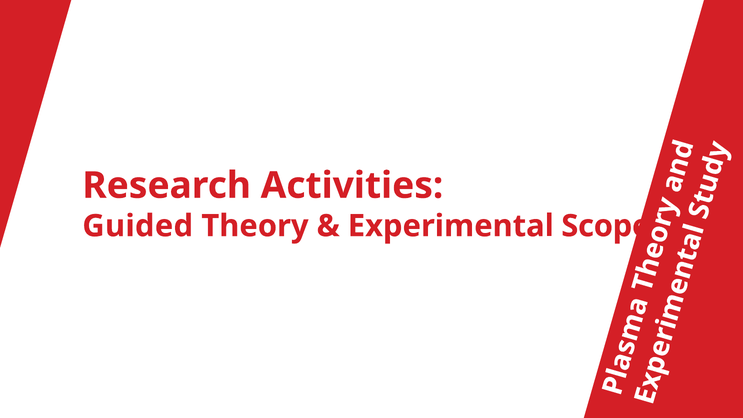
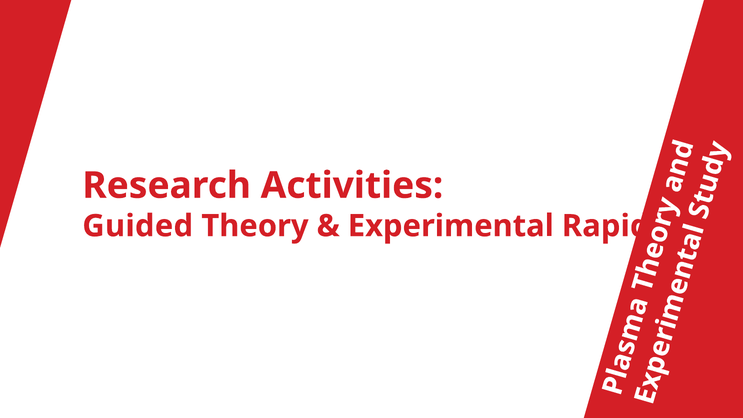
Scope: Scope -> Rapid (606, 226)
